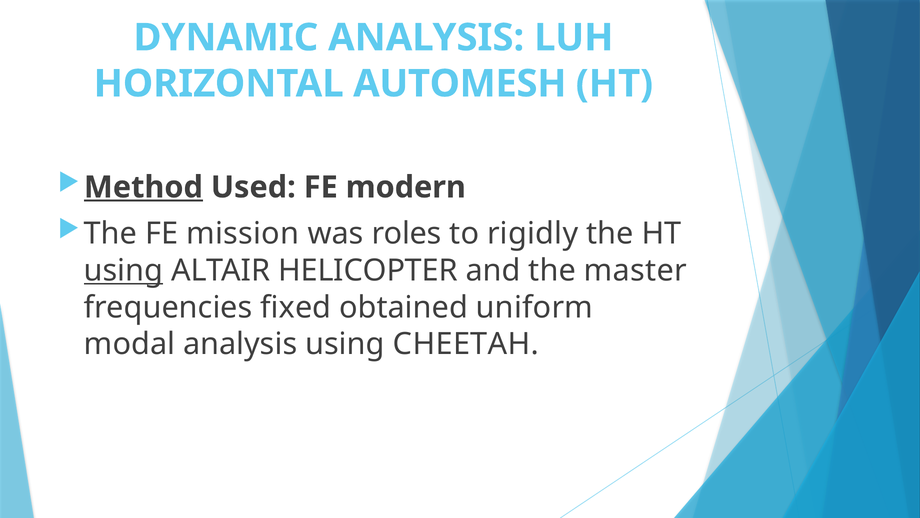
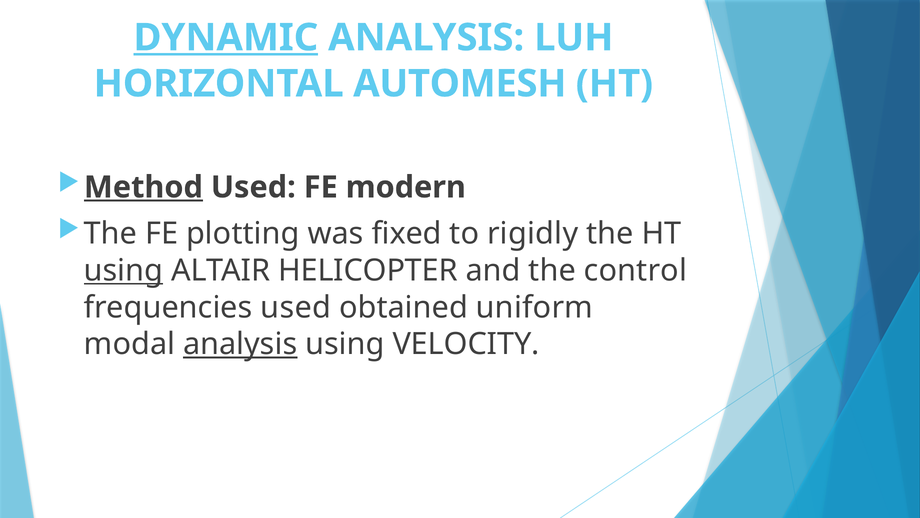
DYNAMIC underline: none -> present (226, 38)
mission: mission -> plotting (243, 233)
roles: roles -> fixed (407, 233)
master: master -> control (635, 270)
frequencies fixed: fixed -> used (296, 307)
analysis underline: none -> present (240, 344)
CHEETAH: CHEETAH -> VELOCITY (466, 344)
